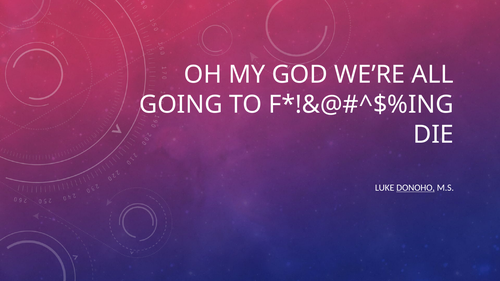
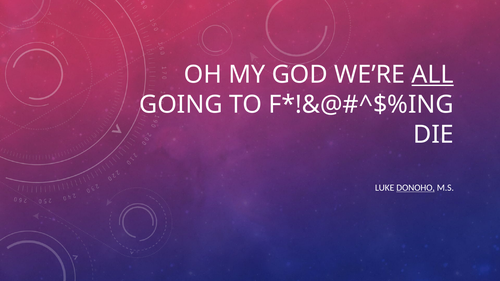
ALL underline: none -> present (433, 75)
